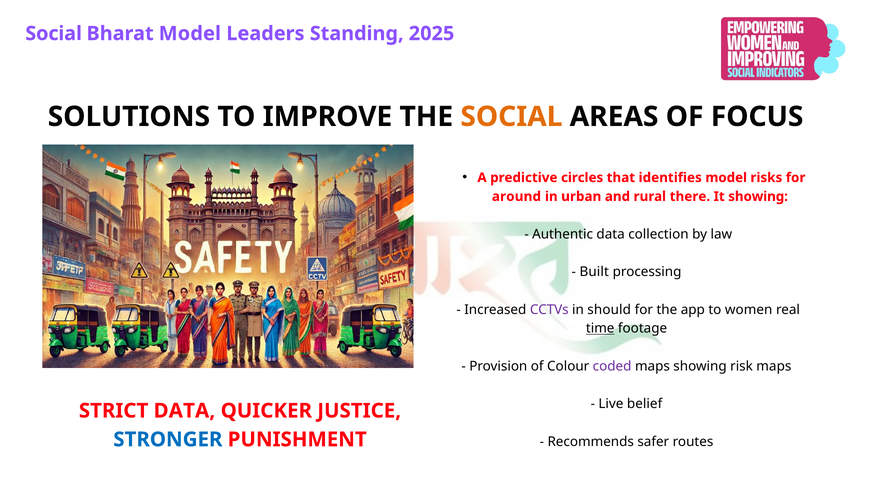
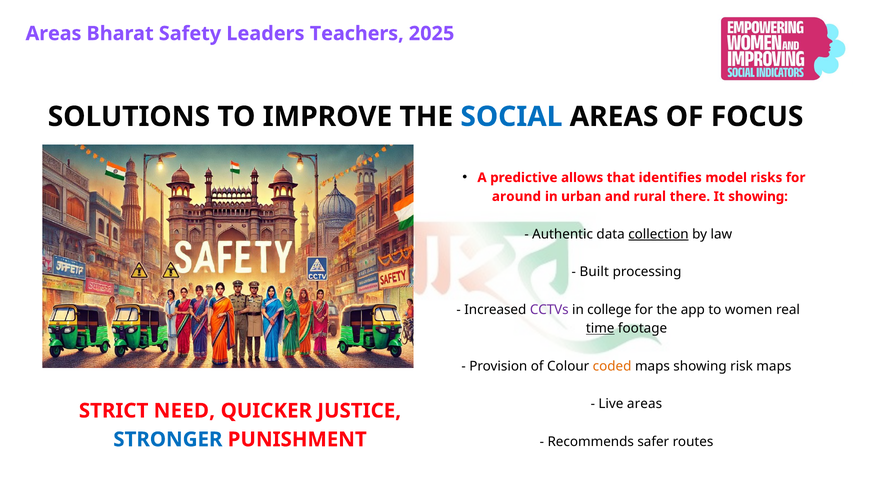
Social: Social -> Areas (54, 34)
Bharat Model: Model -> Safety (190, 34)
Standing: Standing -> Teachers (357, 34)
SOCIAL colour: orange -> blue (511, 117)
circles: circles -> allows (582, 178)
collection underline: none -> present (658, 234)
should: should -> college (609, 310)
coded colour: purple -> orange (612, 366)
Live belief: belief -> areas (645, 404)
STRICT DATA: DATA -> NEED (184, 411)
